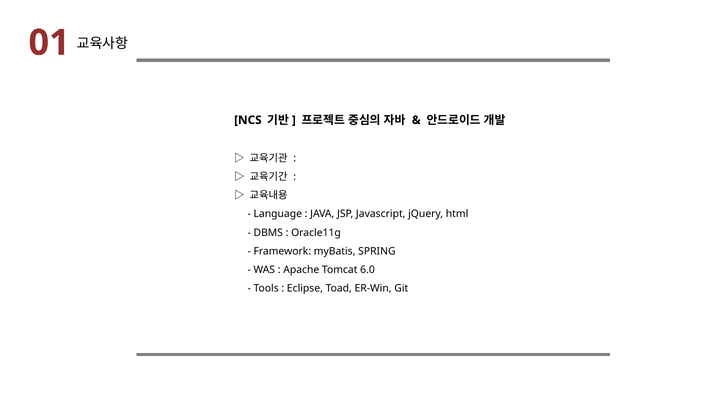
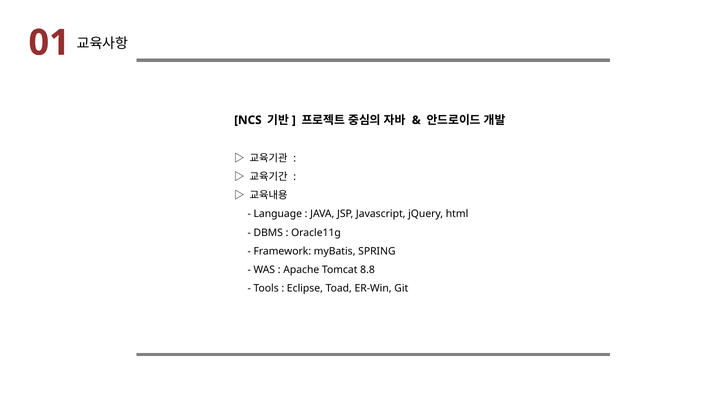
6.0: 6.0 -> 8.8 (368, 270)
